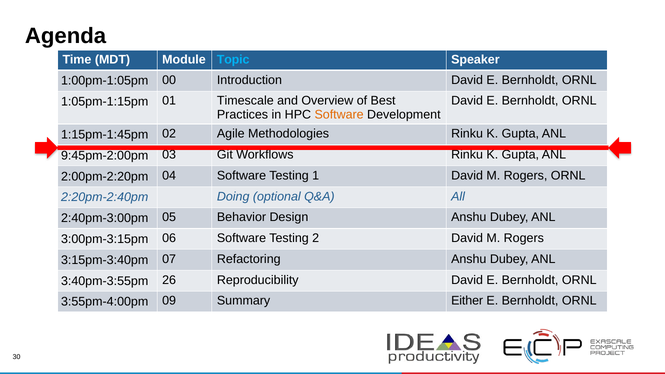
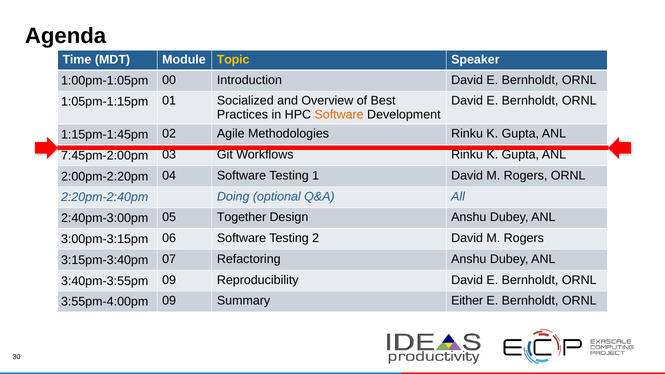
Topic colour: light blue -> yellow (233, 60)
Timescale: Timescale -> Socialized (245, 101)
9:45pm-2:00pm: 9:45pm-2:00pm -> 7:45pm-2:00pm (105, 156)
Behavior: Behavior -> Together (242, 217)
3:40pm-3:55pm 26: 26 -> 09 (169, 280)
